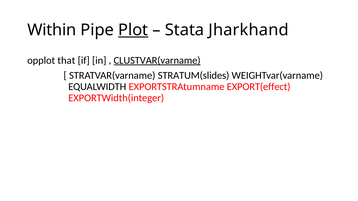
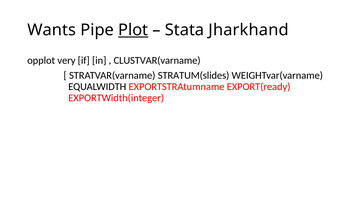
Within: Within -> Wants (52, 30)
that: that -> very (66, 61)
CLUSTVAR(varname underline: present -> none (157, 61)
EXPORT(effect: EXPORT(effect -> EXPORT(ready (259, 87)
